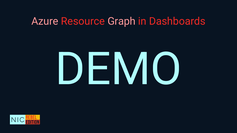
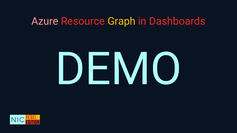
Graph colour: pink -> yellow (122, 21)
